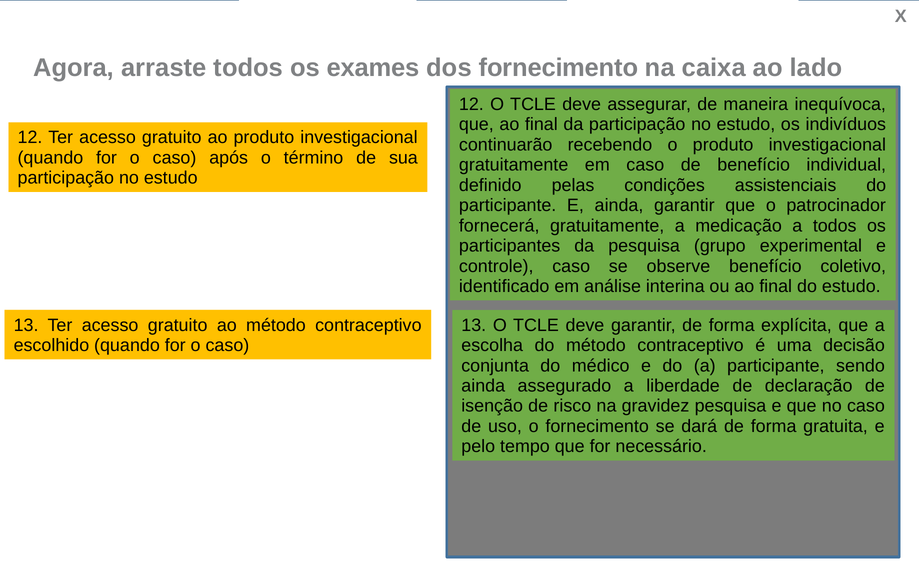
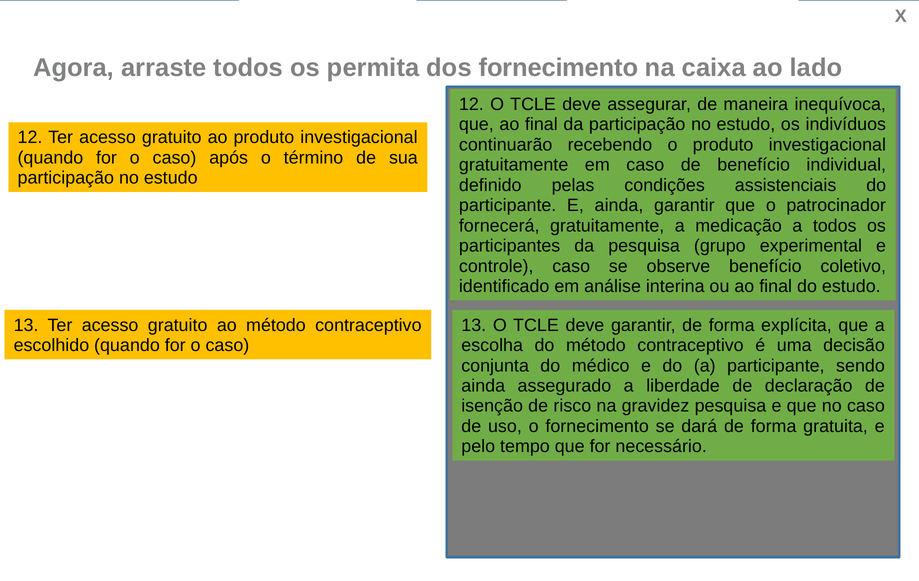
exames: exames -> permita (373, 68)
